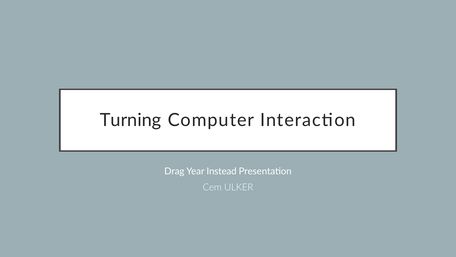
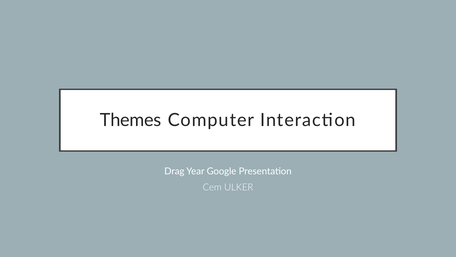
Turning: Turning -> Themes (131, 120)
Instead: Instead -> Google (222, 171)
